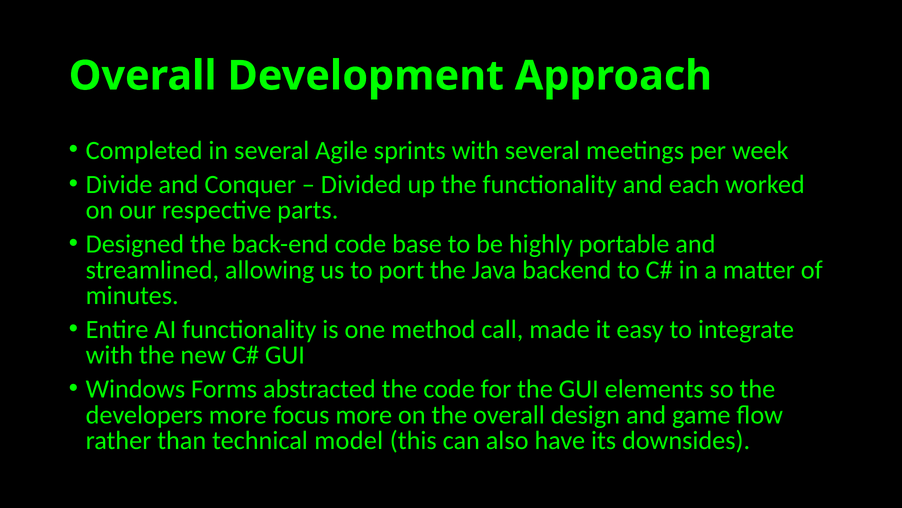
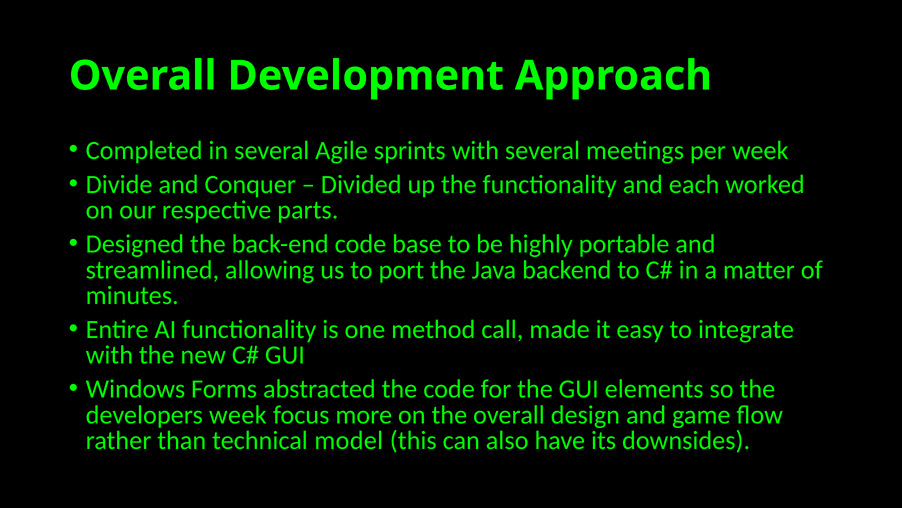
developers more: more -> week (238, 414)
